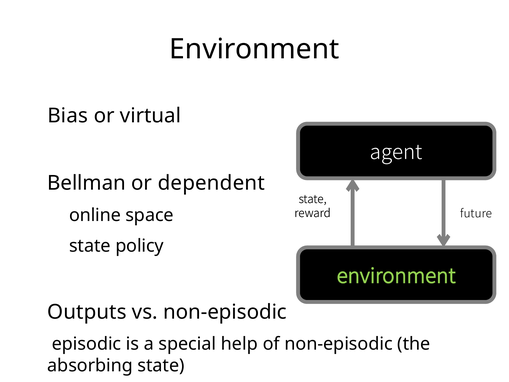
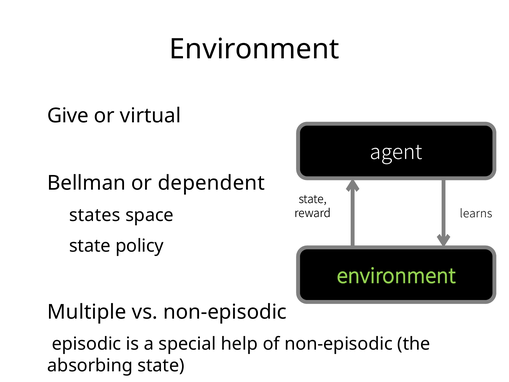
Bias: Bias -> Give (68, 116)
online: online -> states (95, 215)
future: future -> learns (476, 213)
Outputs: Outputs -> Multiple (87, 312)
